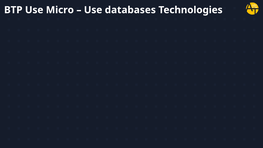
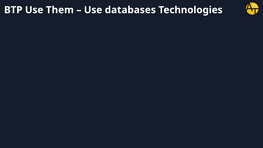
Micro: Micro -> Them (60, 10)
